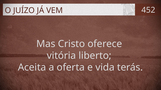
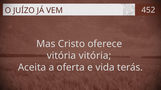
vitória liberto: liberto -> vitória (95, 56)
